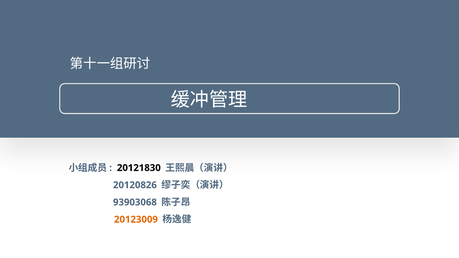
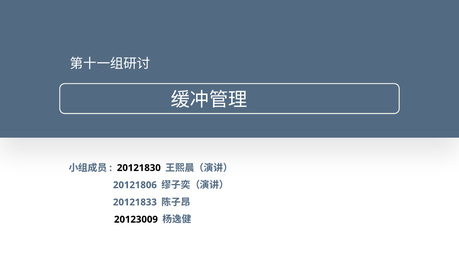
20120826: 20120826 -> 20121806 (135, 185)
93903068: 93903068 -> 20121833 (135, 202)
20123009 colour: orange -> black (136, 220)
